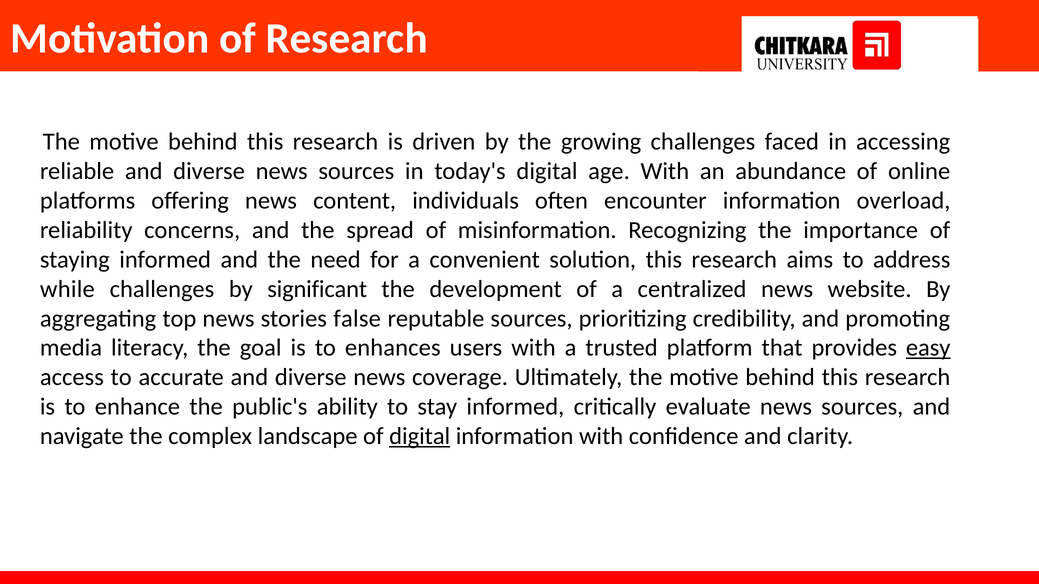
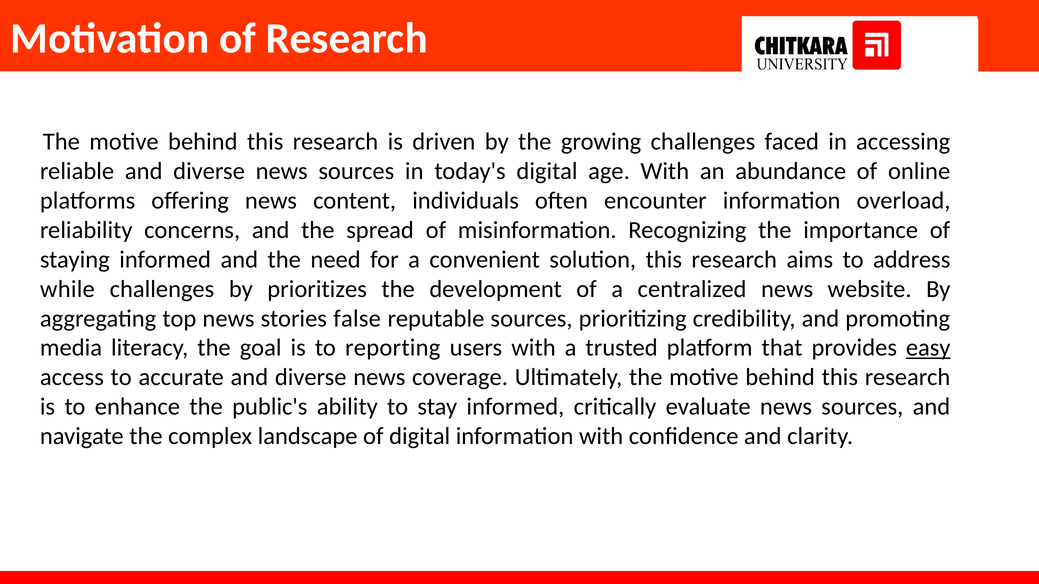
significant: significant -> prioritizes (317, 289)
enhances: enhances -> reporting (393, 348)
digital underline: present -> none (420, 437)
